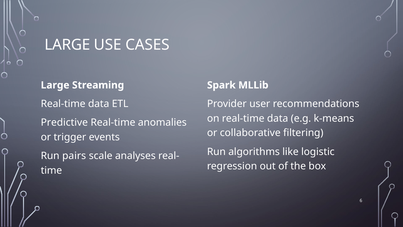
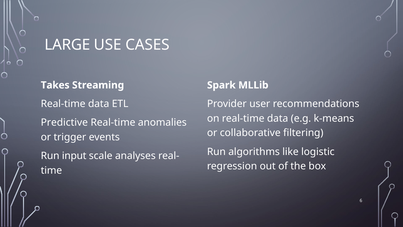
Large: Large -> Takes (55, 85)
pairs: pairs -> input (74, 156)
